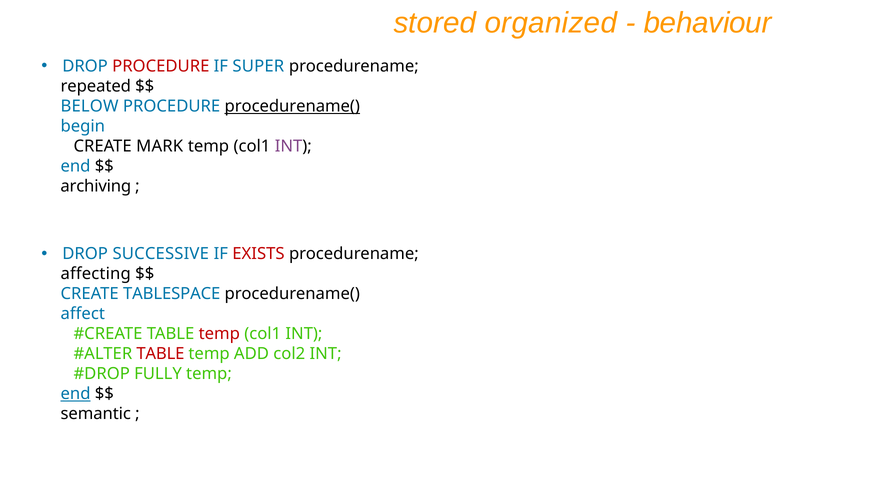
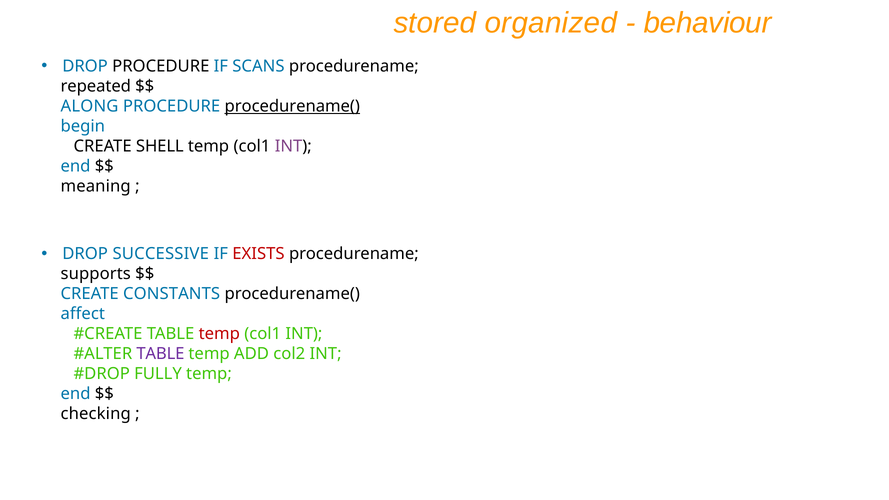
PROCEDURE colour: red -> black (161, 66)
SUPER: SUPER -> SCANS (258, 66)
BELOW: BELOW -> ALONG (90, 106)
MARK: MARK -> SHELL (160, 146)
archiving: archiving -> meaning (96, 186)
affecting: affecting -> supports (96, 274)
TABLESPACE: TABLESPACE -> CONSTANTS (172, 294)
TABLE colour: red -> purple (160, 354)
end underline: present -> none (76, 394)
semantic: semantic -> checking (96, 414)
